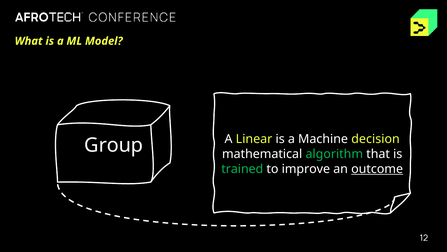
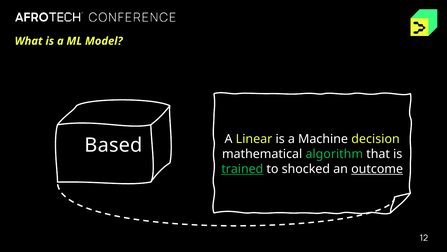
Group: Group -> Based (114, 145)
trained underline: none -> present (242, 169)
improve: improve -> shocked (306, 169)
